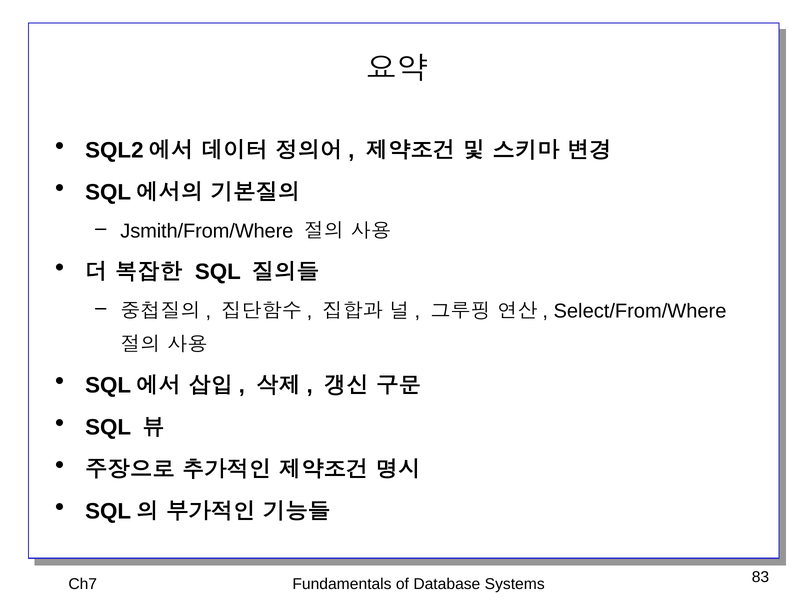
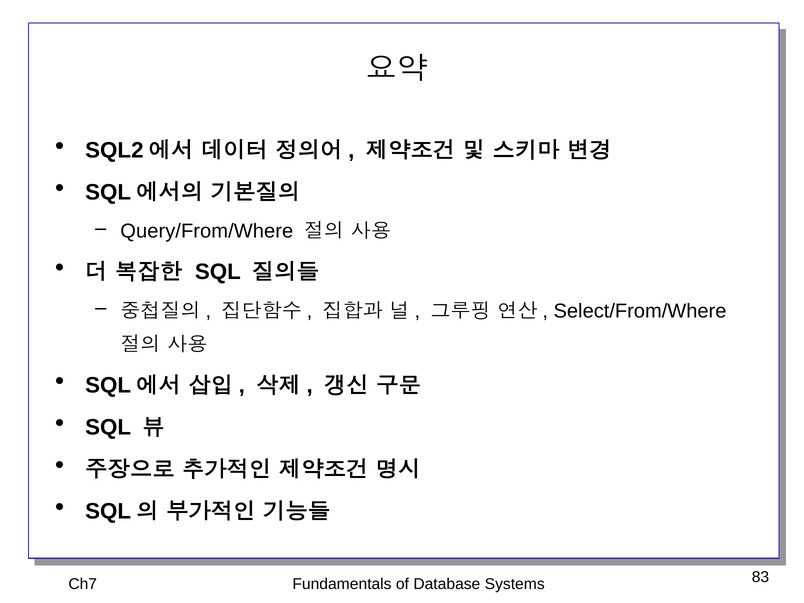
Jsmith/From/Where: Jsmith/From/Where -> Query/From/Where (207, 231)
